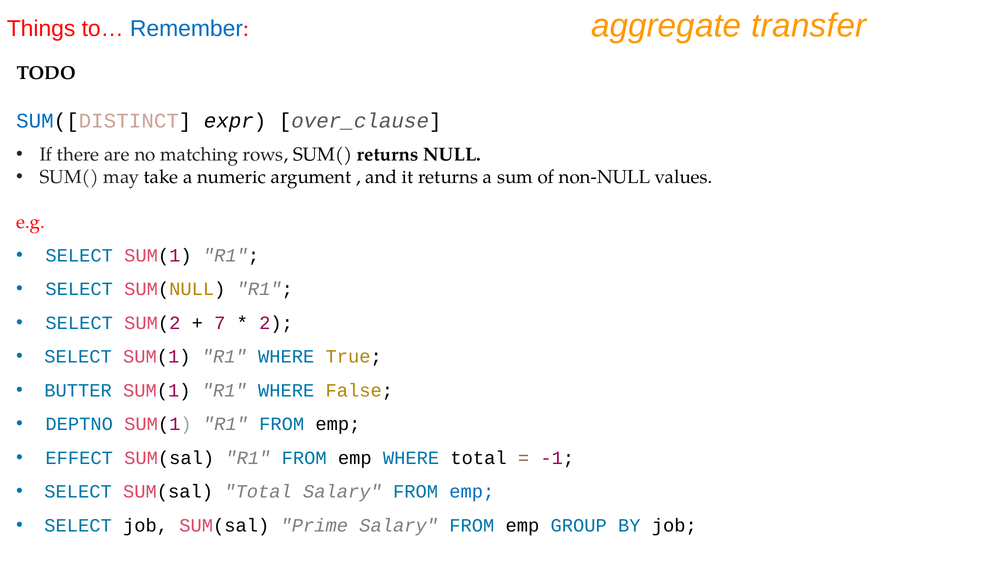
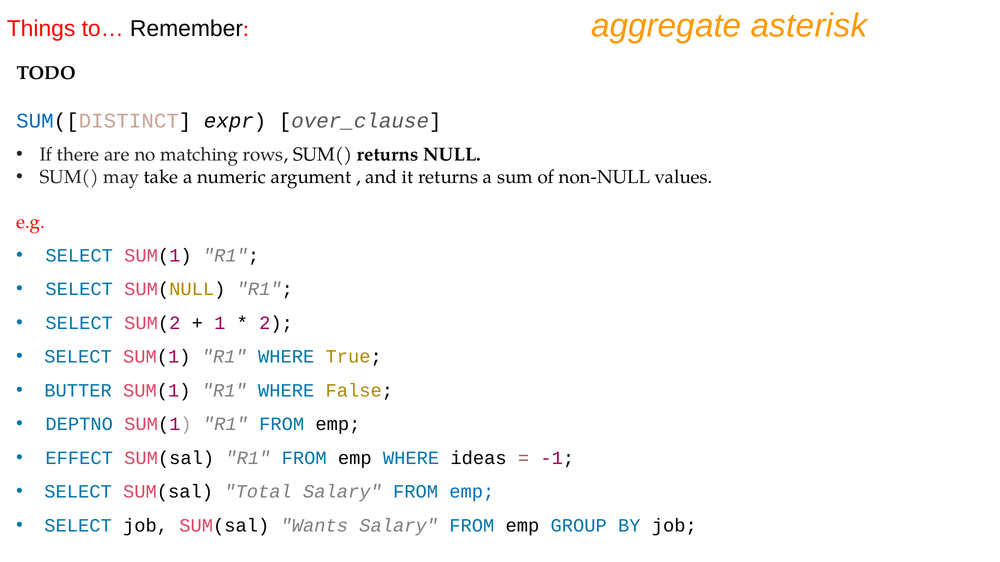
Remember colour: blue -> black (186, 29)
transfer: transfer -> asterisk (809, 26)
7: 7 -> 1 (220, 323)
WHERE total: total -> ideas (479, 458)
Prime: Prime -> Wants (314, 526)
